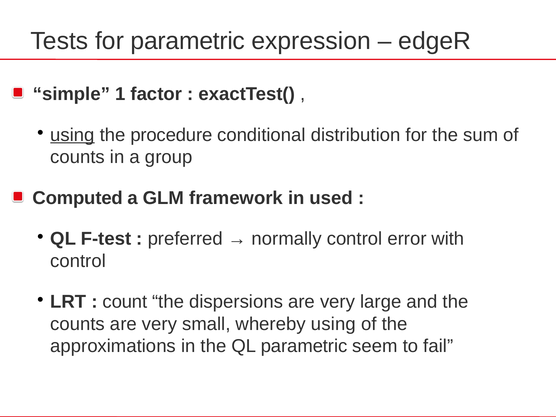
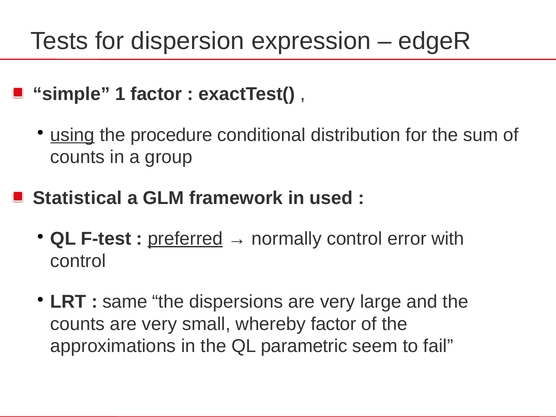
for parametric: parametric -> dispersion (188, 41)
Computed: Computed -> Statistical (77, 198)
preferred underline: none -> present (185, 239)
count: count -> same (125, 302)
whereby using: using -> factor (334, 324)
